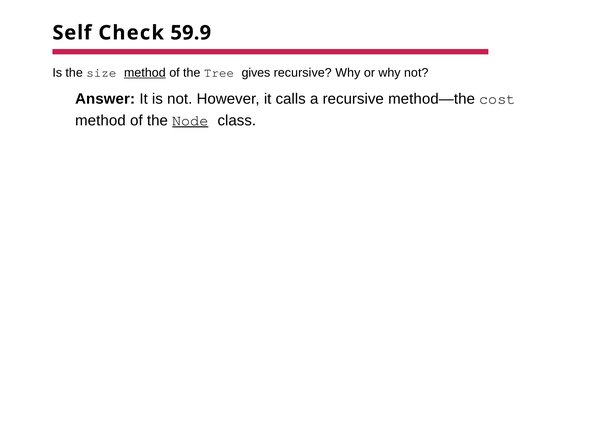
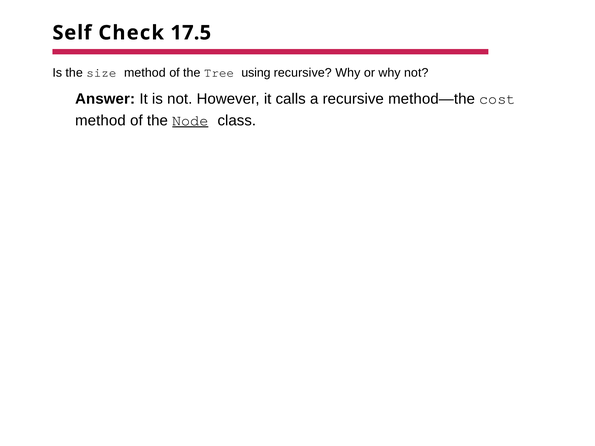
59.9: 59.9 -> 17.5 (191, 33)
method underline: present -> none (145, 73)
gives: gives -> using (256, 73)
